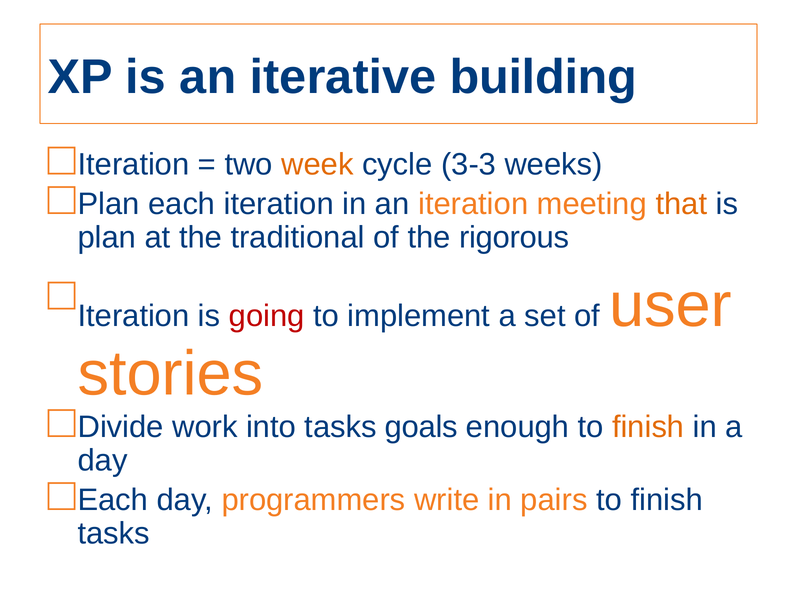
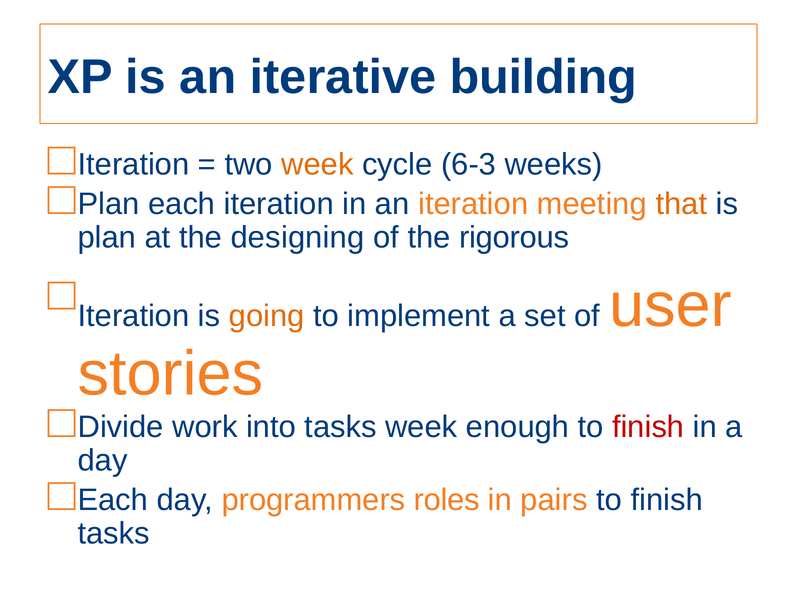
3-3: 3-3 -> 6-3 (469, 164)
traditional: traditional -> designing (298, 238)
going colour: red -> orange (267, 316)
tasks goals: goals -> week (421, 427)
finish colour: orange -> red (648, 427)
write: write -> roles (447, 500)
